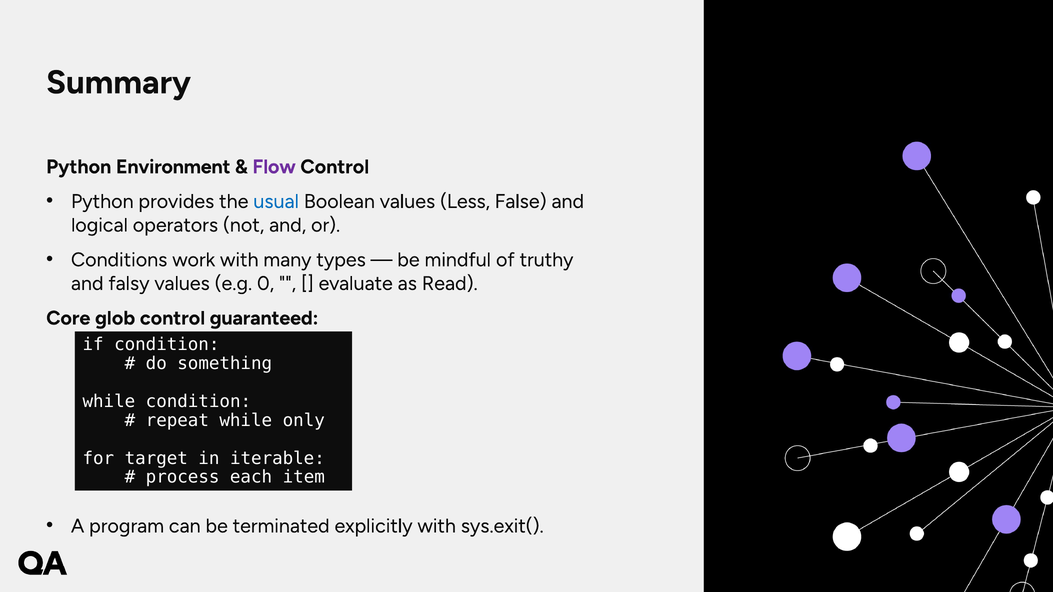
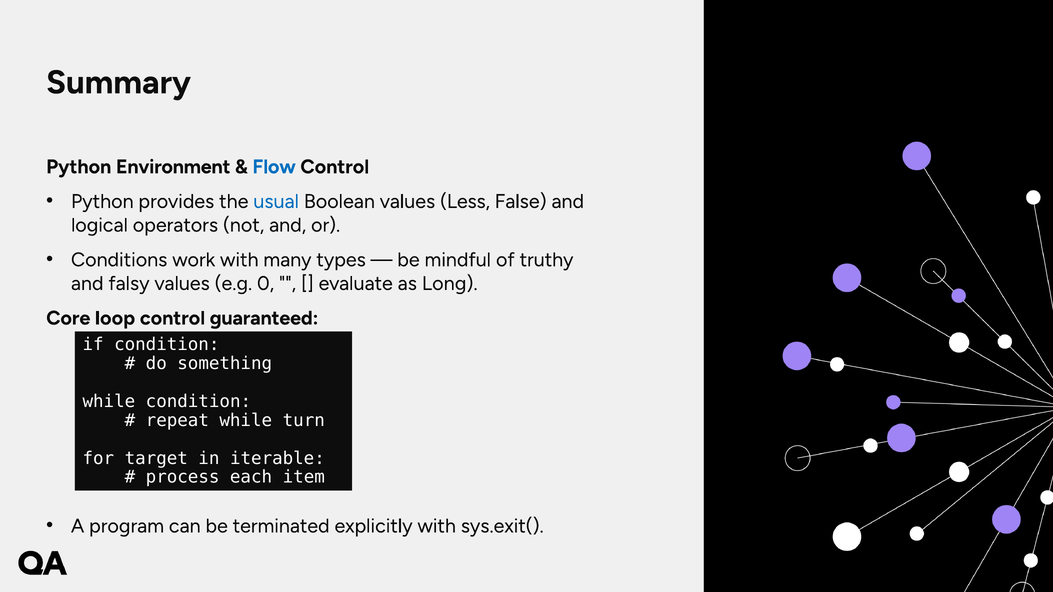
Flow colour: purple -> blue (274, 167)
Read: Read -> Long (450, 284)
glob: glob -> loop (115, 318)
only: only -> turn (304, 421)
